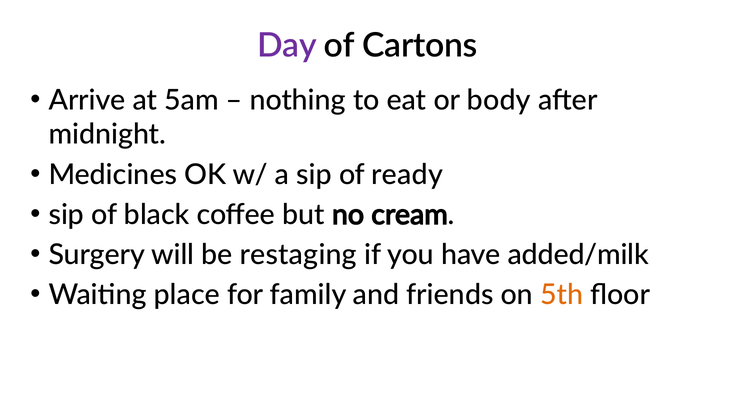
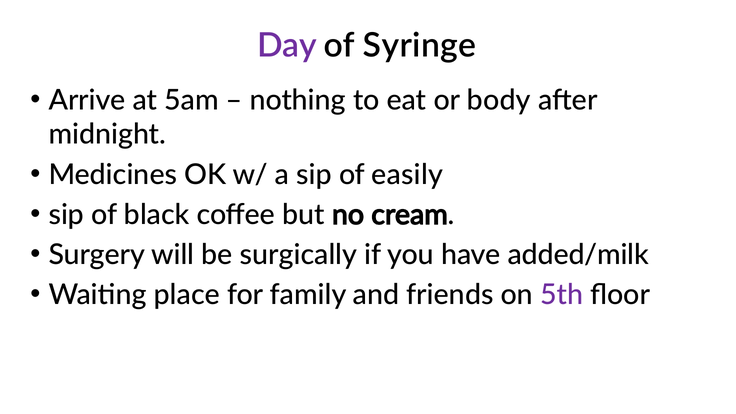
Cartons: Cartons -> Syringe (420, 46)
ready: ready -> easily (407, 175)
restaging: restaging -> surgically (298, 255)
5th colour: orange -> purple (562, 295)
